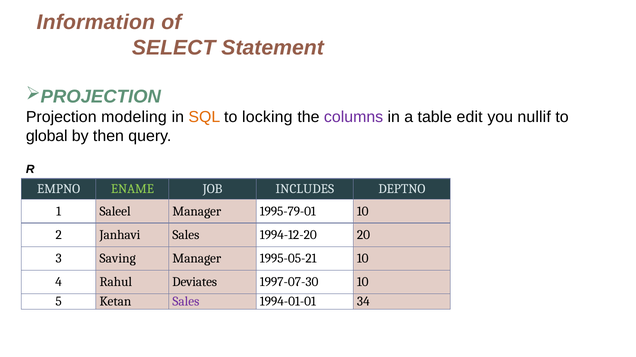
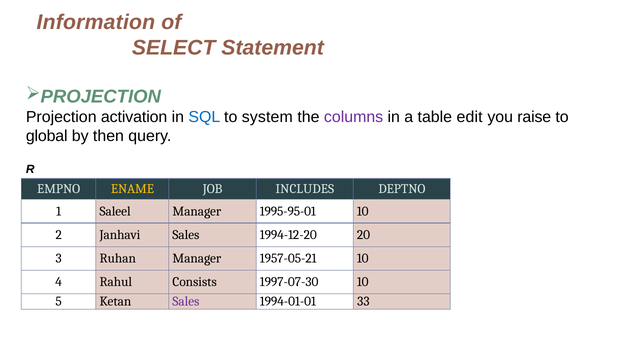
modeling: modeling -> activation (134, 117)
SQL colour: orange -> blue (204, 117)
locking: locking -> system (267, 117)
nullif: nullif -> raise (534, 117)
ENAME colour: light green -> yellow (132, 189)
1995-79-01: 1995-79-01 -> 1995-95-01 (288, 212)
Saving: Saving -> Ruhan (118, 259)
1995-05-21: 1995-05-21 -> 1957-05-21 (288, 259)
Deviates: Deviates -> Consists (195, 282)
34: 34 -> 33 (363, 302)
